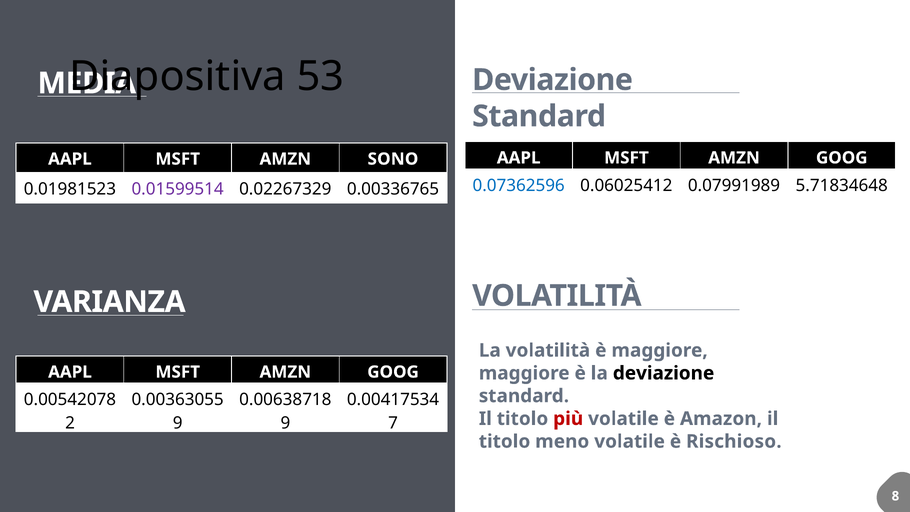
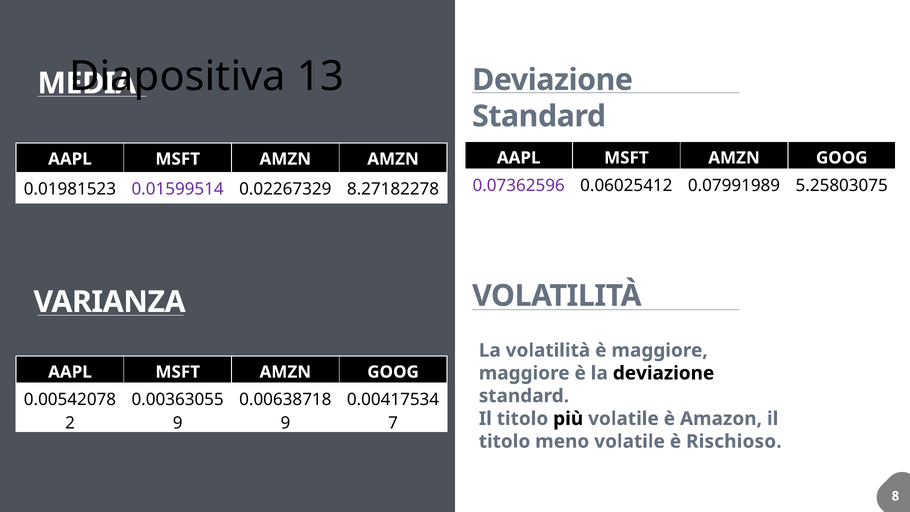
53: 53 -> 13 (320, 76)
AMZN SONO: SONO -> AMZN (393, 159)
0.07362596 colour: blue -> purple (519, 185)
5.71834648: 5.71834648 -> 5.25803075 (842, 185)
0.00336765: 0.00336765 -> 8.27182278 (393, 189)
più colour: red -> black (568, 419)
